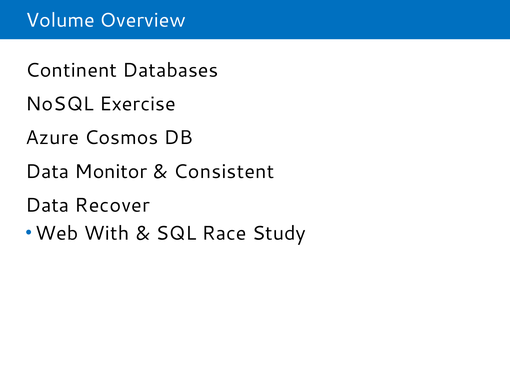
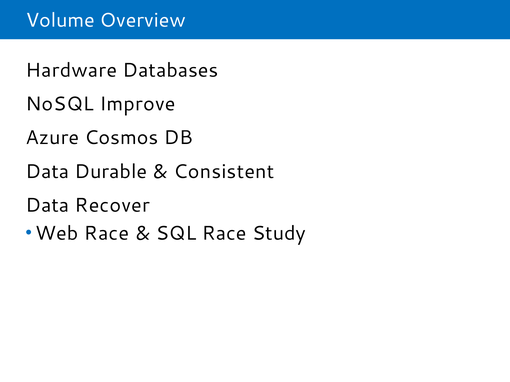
Continent: Continent -> Hardware (71, 70)
Exercise: Exercise -> Improve (137, 104)
Monitor: Monitor -> Durable (111, 172)
Web With: With -> Race (107, 234)
